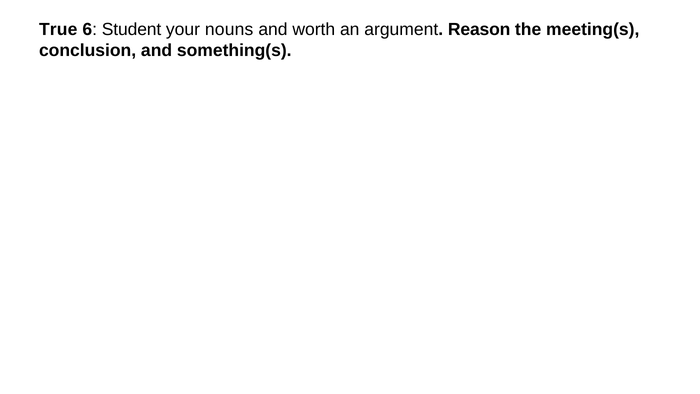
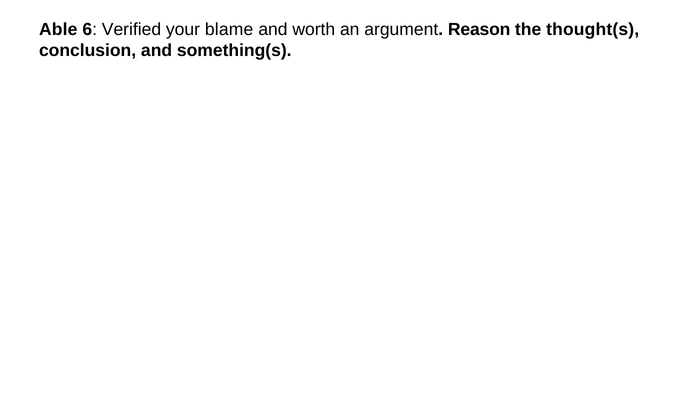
True: True -> Able (58, 29)
Student: Student -> Verified (131, 29)
nouns: nouns -> blame (229, 29)
meeting(s: meeting(s -> thought(s (593, 29)
